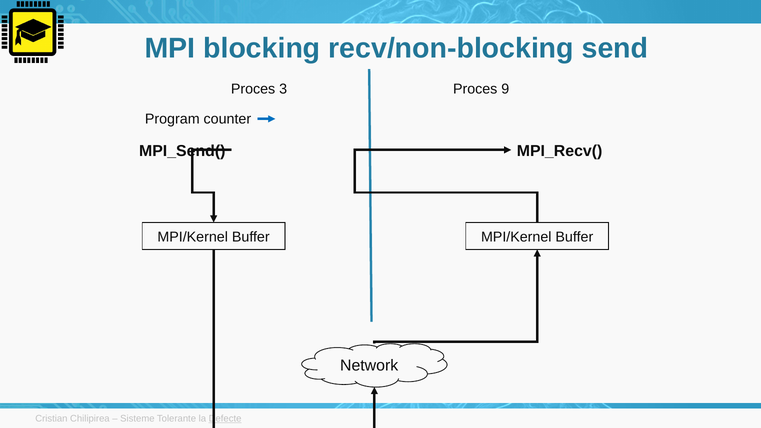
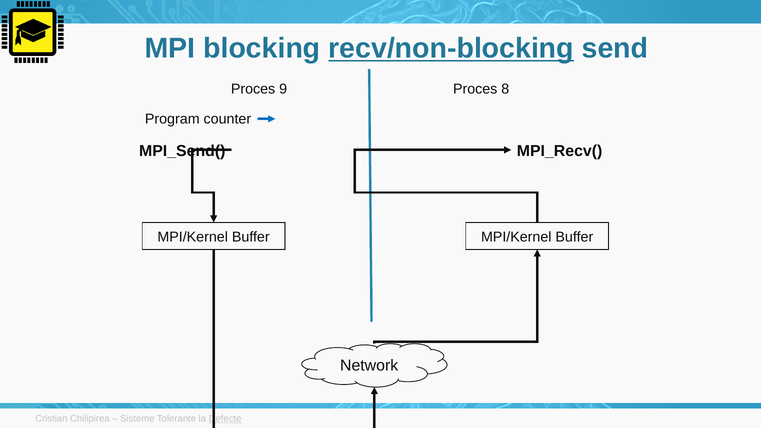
recv/non-blocking underline: none -> present (451, 48)
3: 3 -> 9 (283, 89)
9: 9 -> 8 (505, 89)
